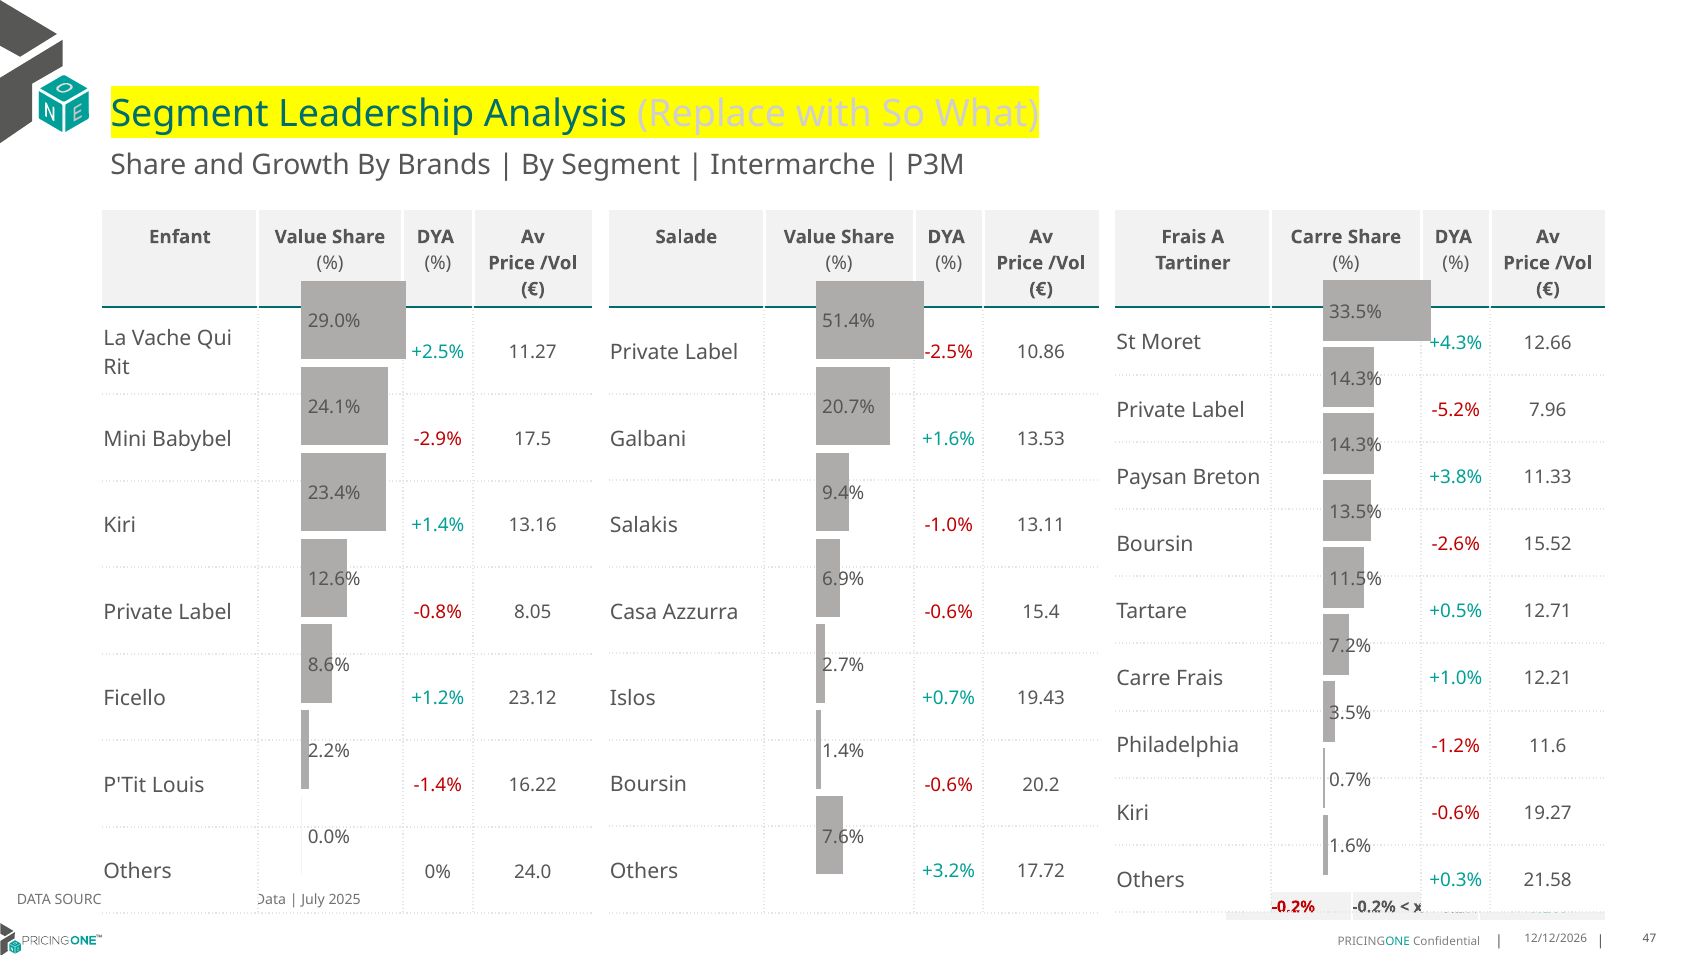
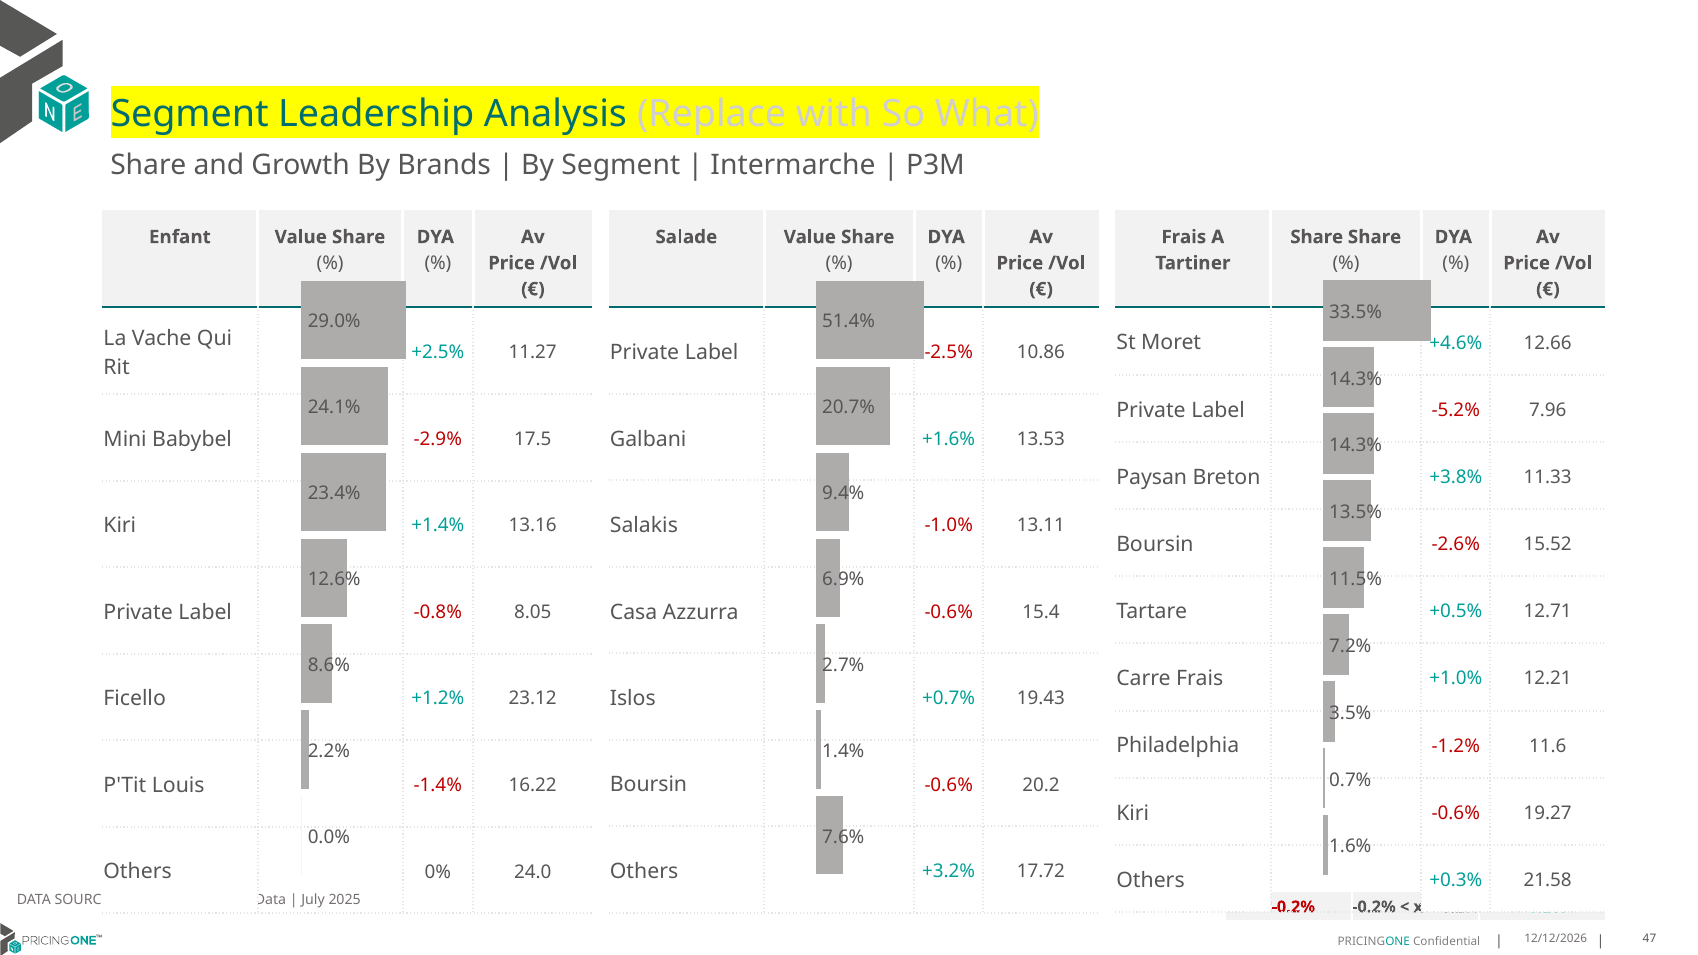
Carre: Carre -> Share (1317, 237)
+4.3%: +4.3% -> +4.6% (1456, 343)
